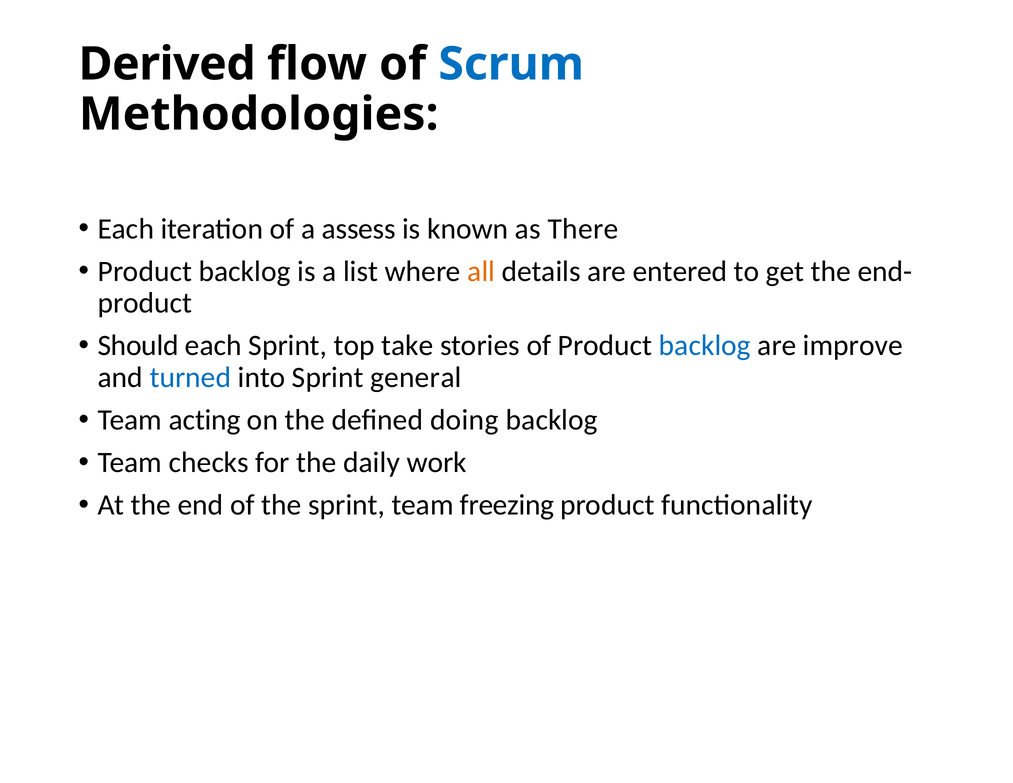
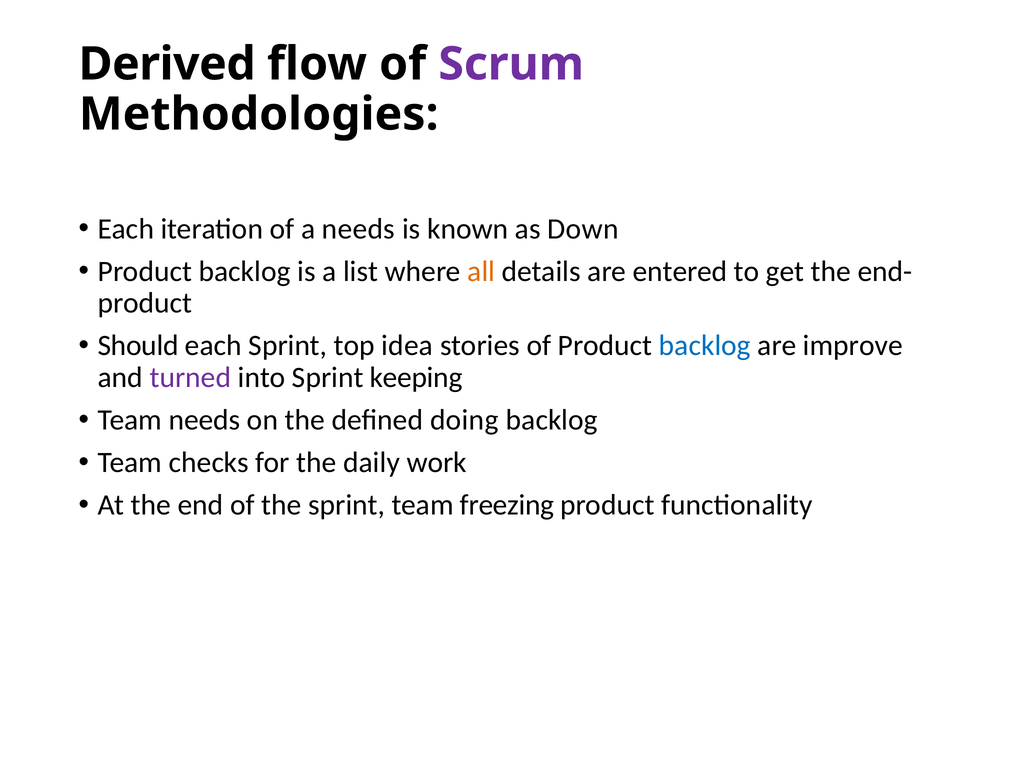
Scrum colour: blue -> purple (511, 64)
a assess: assess -> needs (358, 229)
There: There -> Down (583, 229)
take: take -> idea (407, 346)
turned colour: blue -> purple (190, 377)
general: general -> keeping (416, 377)
Team acting: acting -> needs (205, 420)
